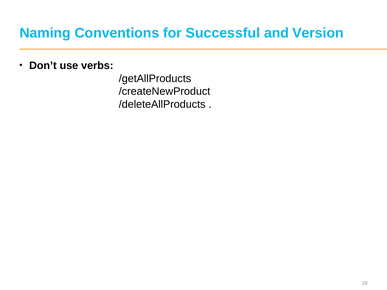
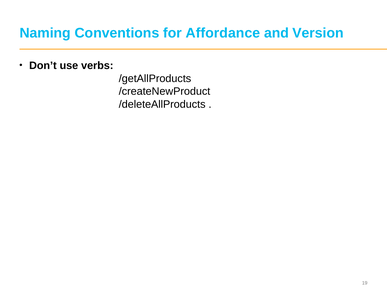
Successful: Successful -> Affordance (223, 33)
